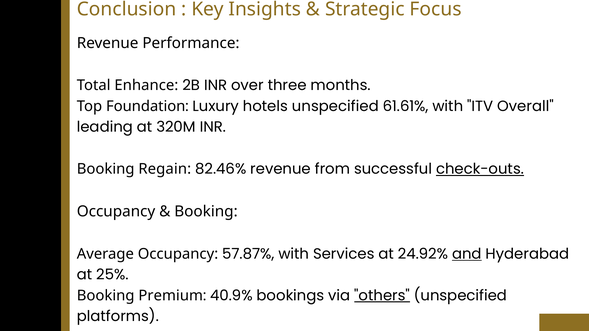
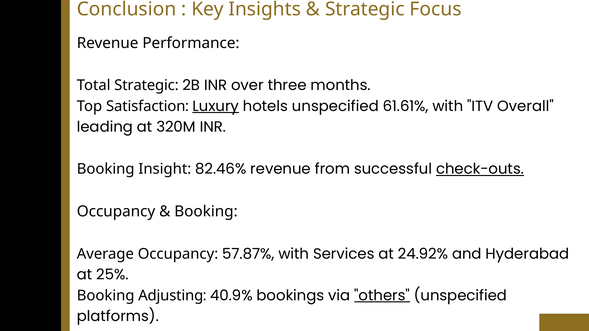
Total Enhance: Enhance -> Strategic (146, 85)
Foundation: Foundation -> Satisfaction (146, 106)
Luxury underline: none -> present (216, 106)
Regain: Regain -> Insight (165, 169)
and underline: present -> none (467, 254)
Premium: Premium -> Adjusting (171, 296)
